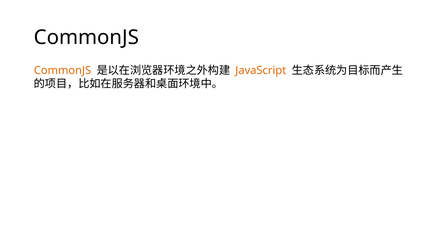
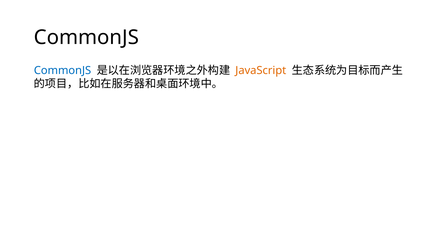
CommonJS colour: orange -> blue (63, 71)
